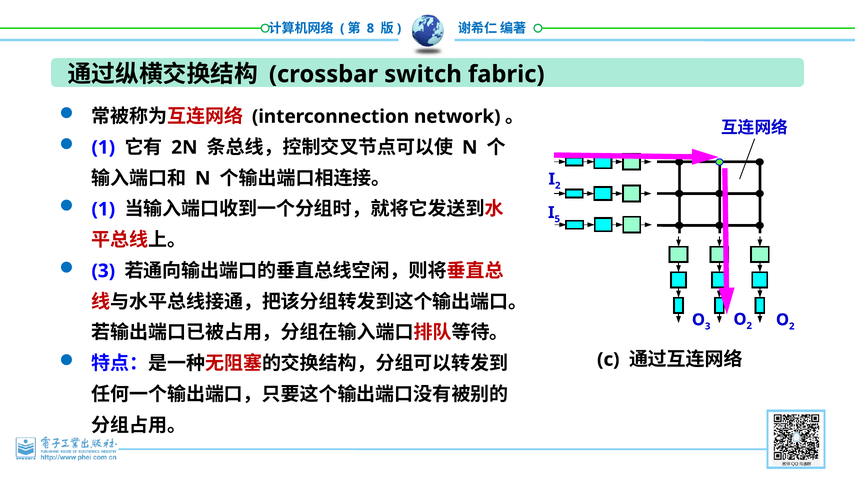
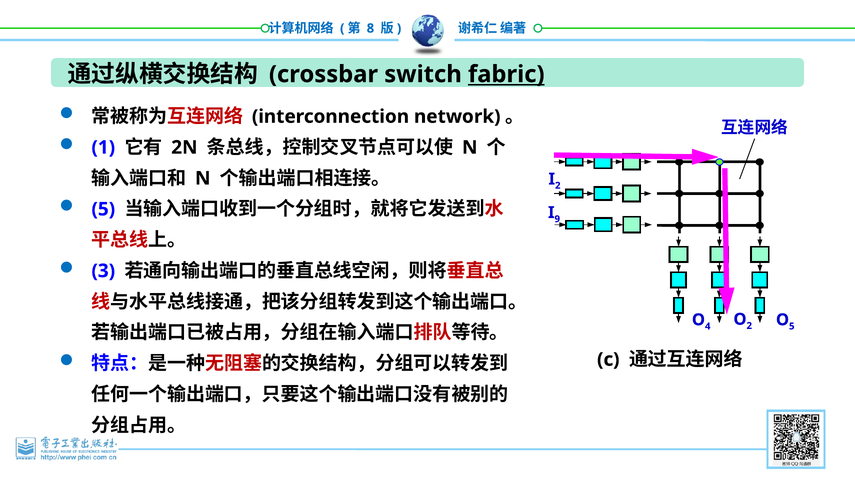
fabric underline: none -> present (506, 74)
1: 1 -> 5 (103, 209)
5: 5 -> 9 (557, 219)
3: 3 -> 4 (708, 326)
2: 2 -> 5 (792, 326)
